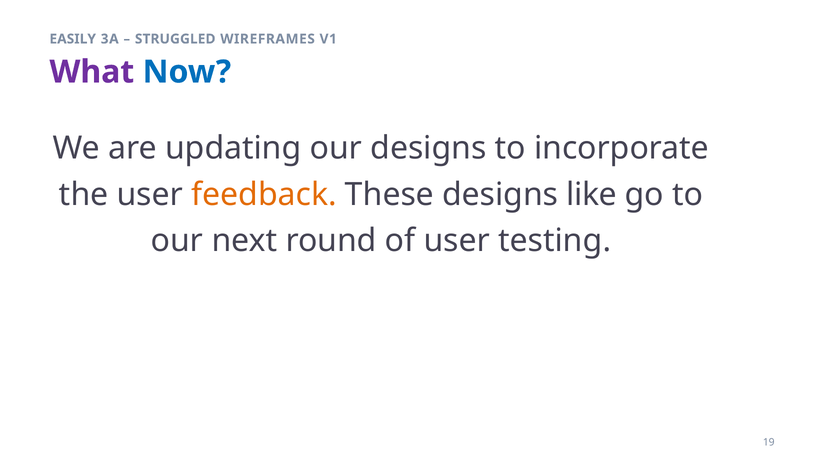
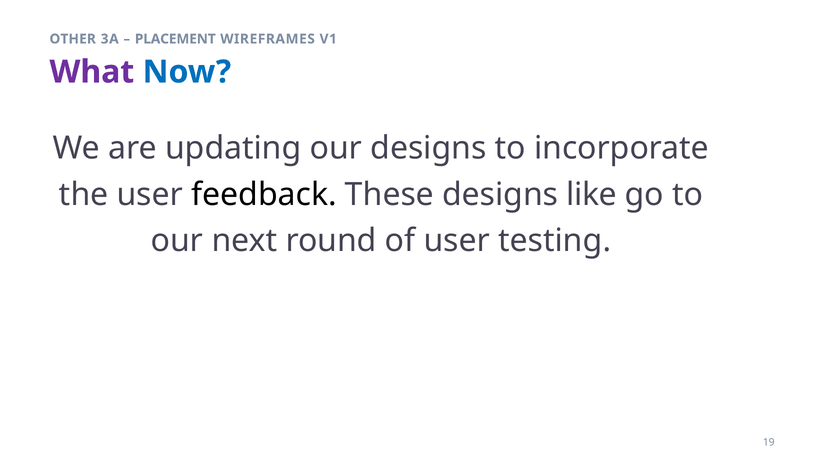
EASILY: EASILY -> OTHER (73, 39)
STRUGGLED: STRUGGLED -> PLACEMENT (175, 39)
feedback colour: orange -> black (264, 194)
